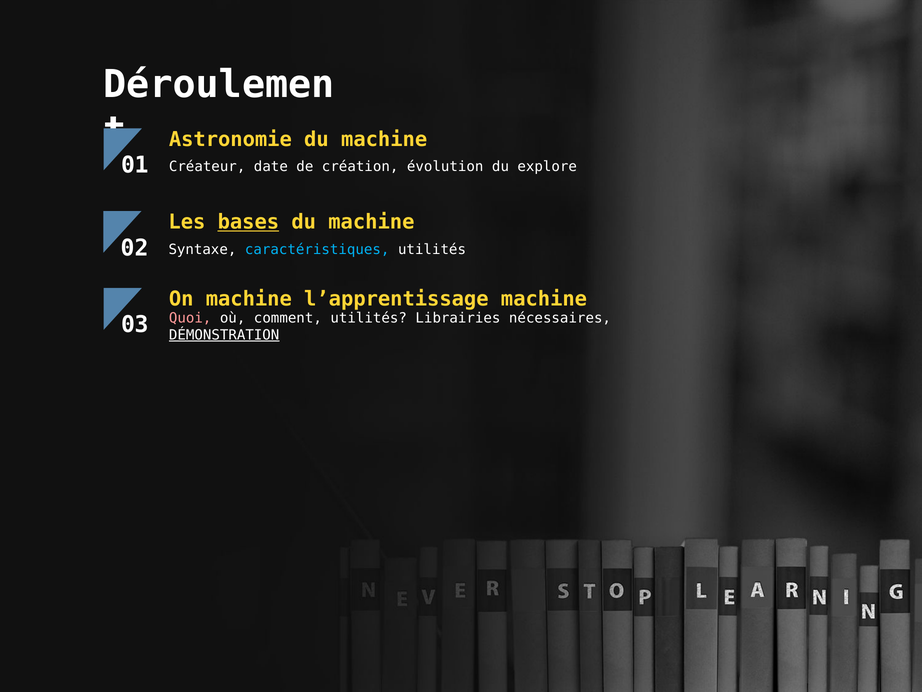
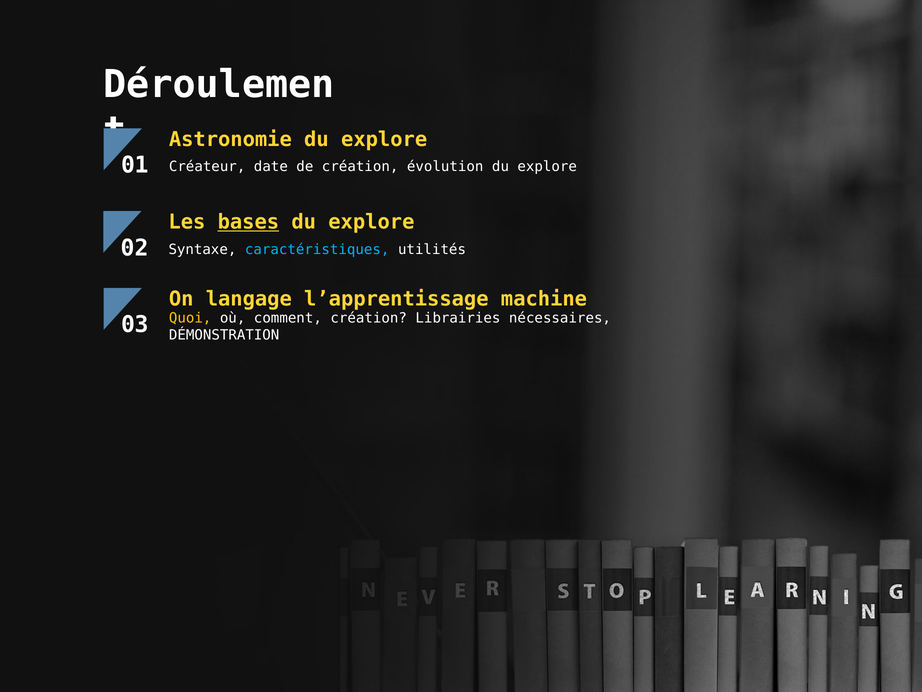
machine: machine -> explore (384, 139)
machine: machine -> explore (371, 222)
On machine: machine -> langage (249, 299)
Quoi colour: pink -> yellow (190, 318)
comment utilités: utilités -> création (369, 318)
DÉMONSTRATION underline: present -> none (224, 335)
